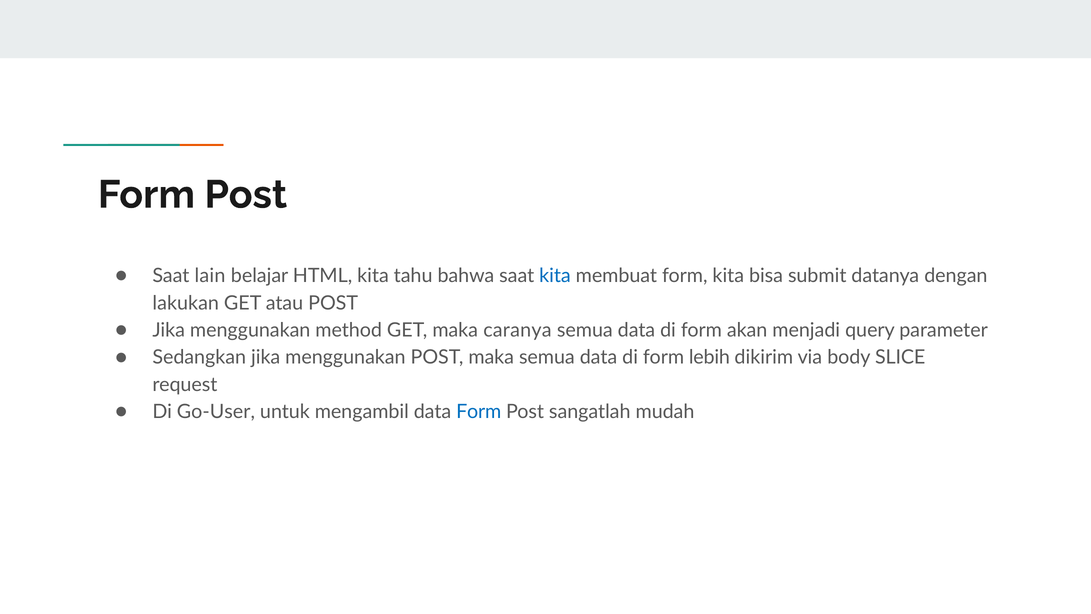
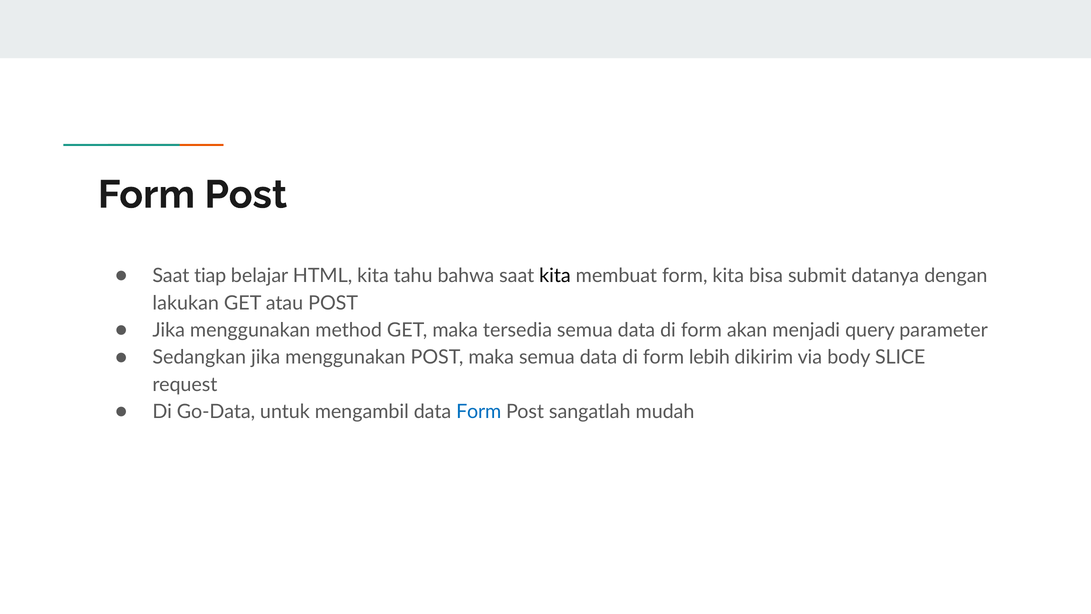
lain: lain -> tiap (210, 276)
kita colour: blue -> black (555, 276)
caranya: caranya -> tersedia (518, 330)
Go-User: Go-User -> Go-Data (216, 412)
